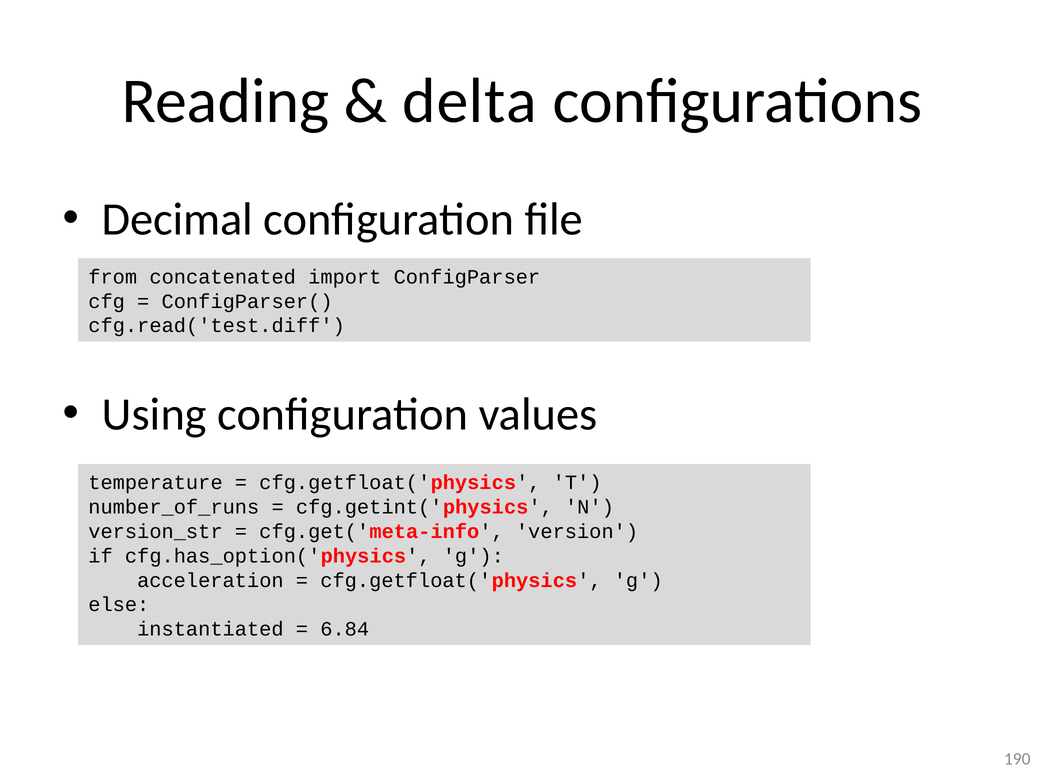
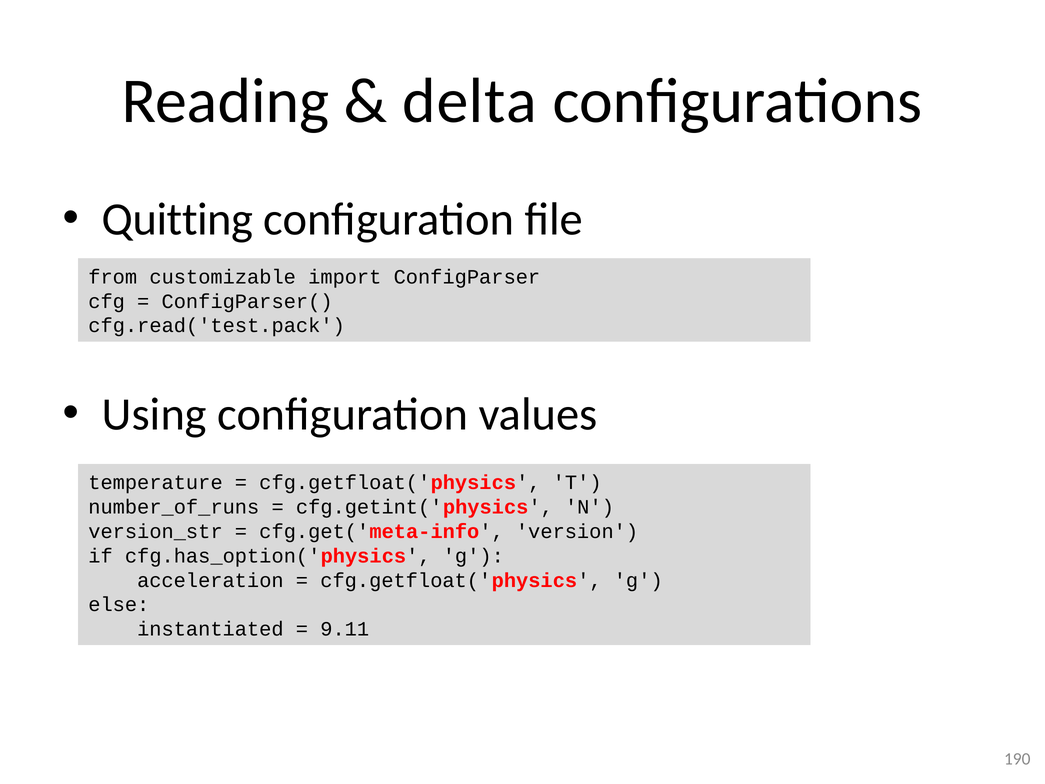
Decimal: Decimal -> Quitting (178, 219)
concatenated: concatenated -> customizable (223, 277)
cfg.read('test.diff: cfg.read('test.diff -> cfg.read('test.pack (217, 326)
6.84: 6.84 -> 9.11 (345, 629)
